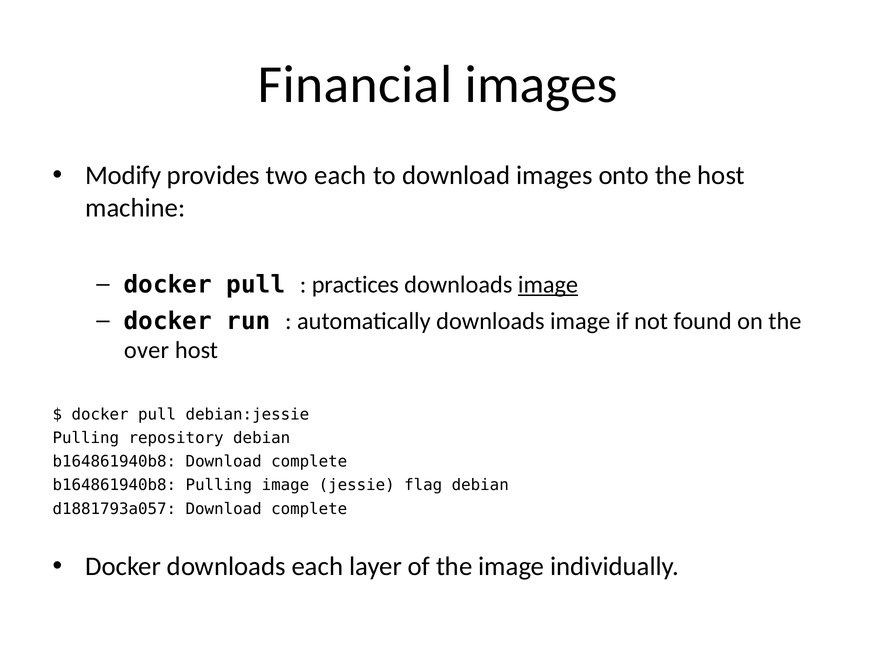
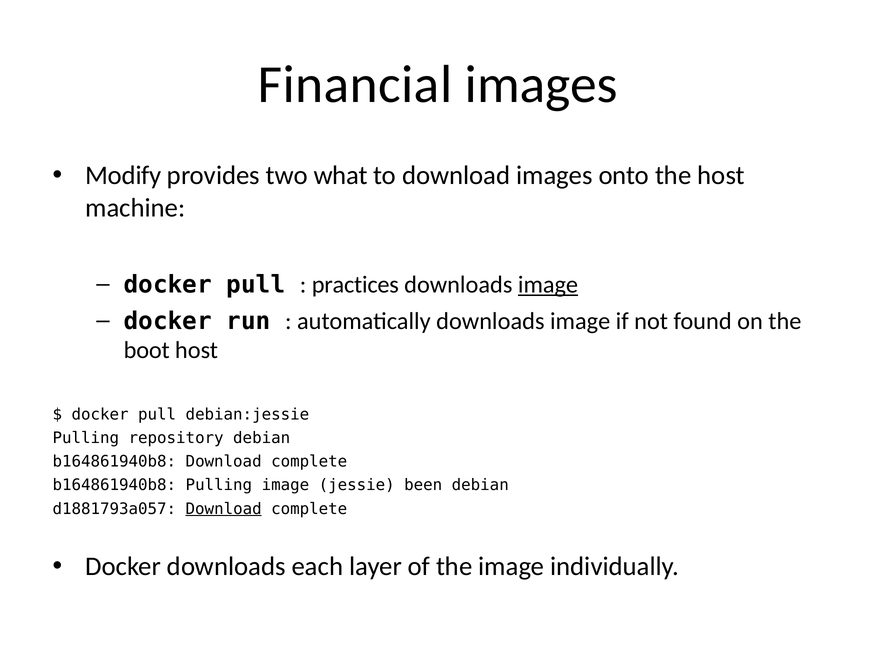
two each: each -> what (341, 176)
over: over -> boot (147, 350)
flag: flag -> been (423, 485)
Download underline: none -> present (224, 509)
